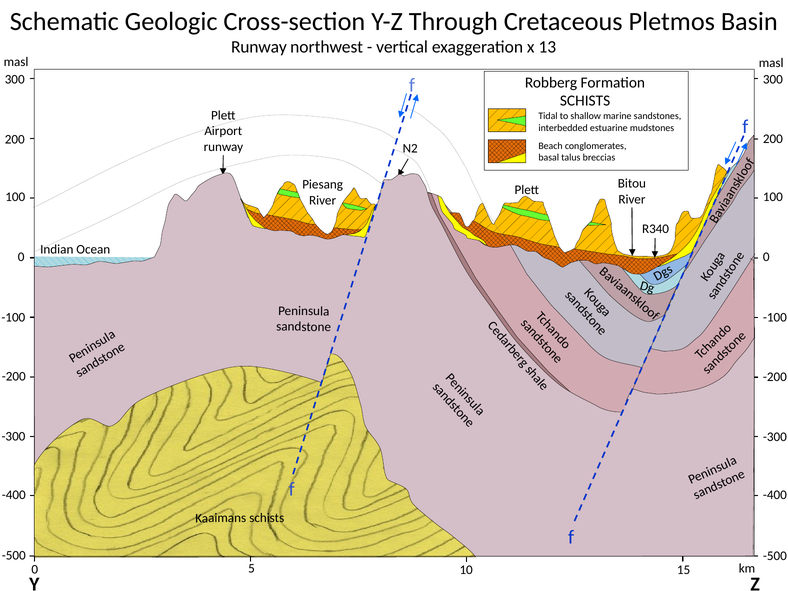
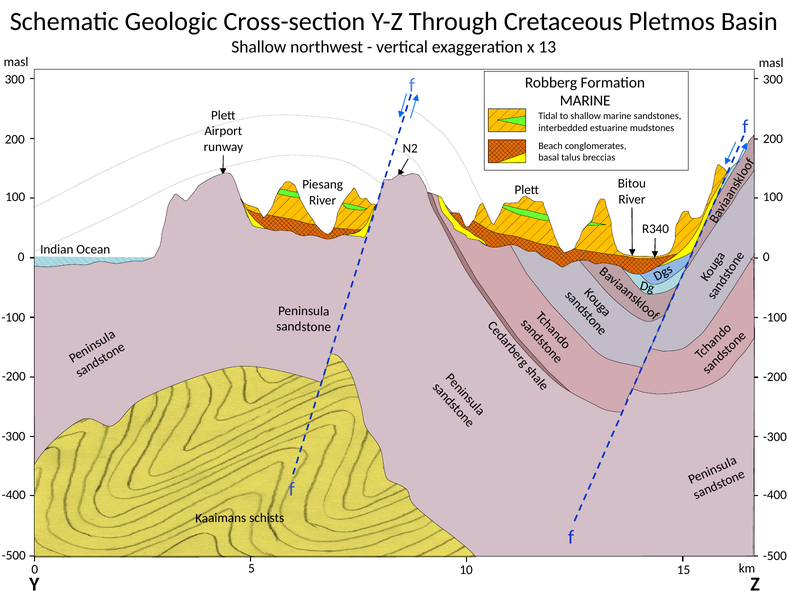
Runway: Runway -> Shallow (259, 47)
SCHISTS: SCHISTS -> MARINE (585, 101)
